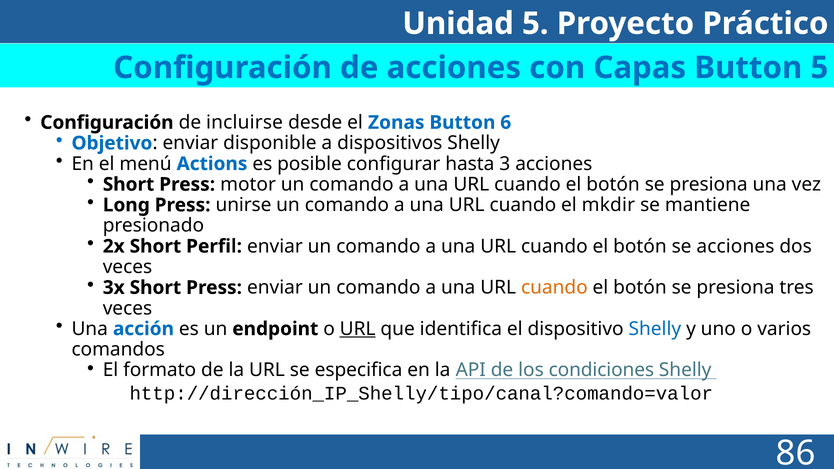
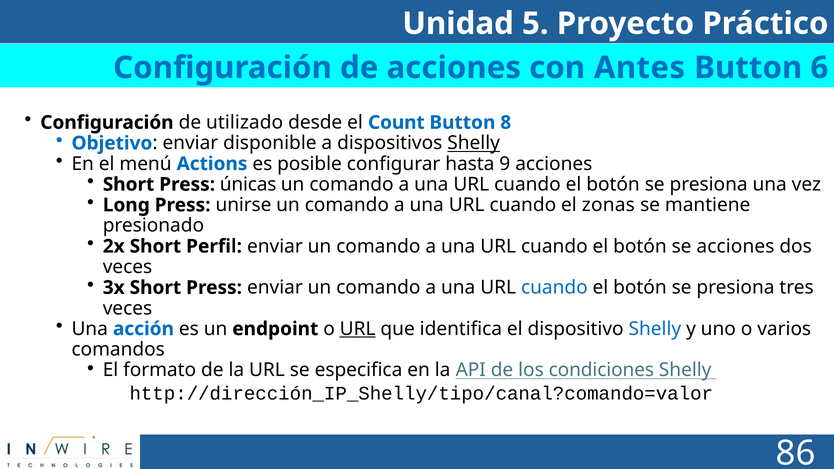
Capas: Capas -> Antes (639, 68)
Button 5: 5 -> 6 (819, 68)
incluirse: incluirse -> utilizado (245, 123)
Zonas: Zonas -> Count (396, 123)
6: 6 -> 8 (506, 123)
Shelly underline: none -> present (474, 143)
3: 3 -> 9 (505, 164)
motor: motor -> únicas (248, 184)
mkdir: mkdir -> zonas (608, 205)
cuando colour: orange -> blue (554, 288)
